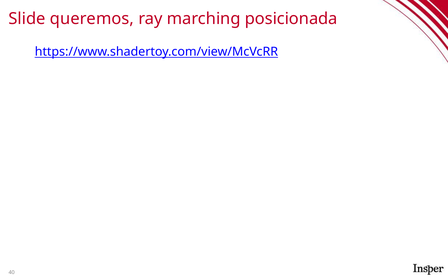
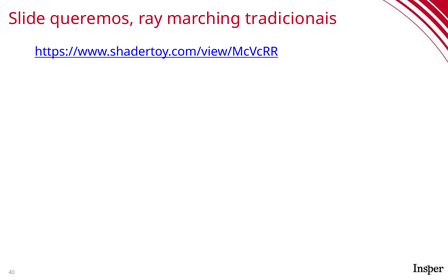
posicionada: posicionada -> tradicionais (291, 19)
